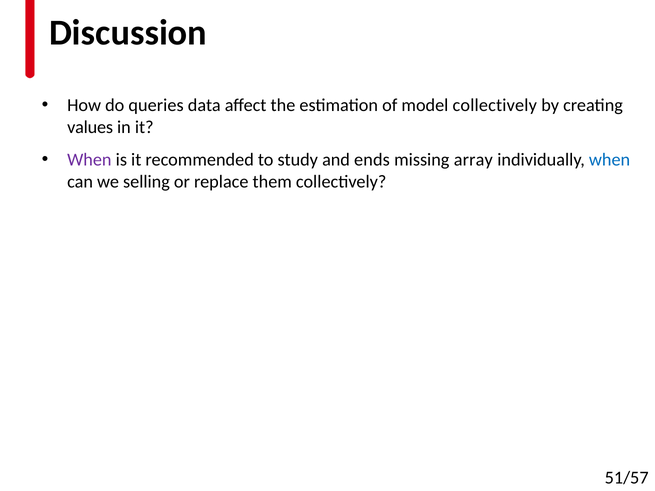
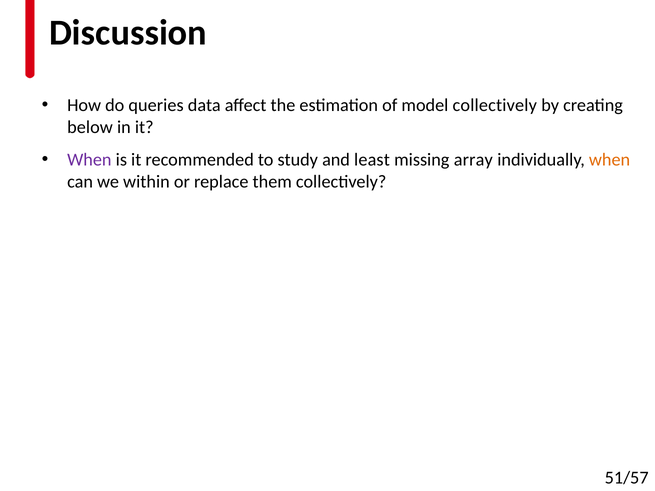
values: values -> below (90, 127)
ends: ends -> least (372, 160)
when colour: blue -> orange (610, 160)
selling: selling -> within (146, 182)
